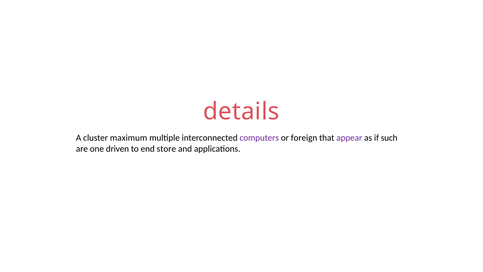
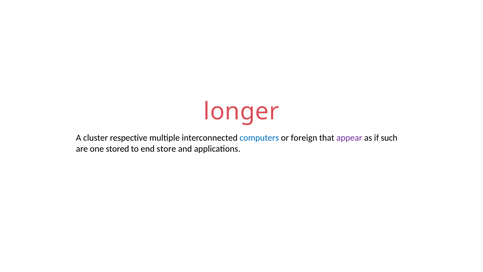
details: details -> longer (241, 112)
maximum: maximum -> respective (129, 138)
computers colour: purple -> blue (259, 138)
driven: driven -> stored (117, 149)
